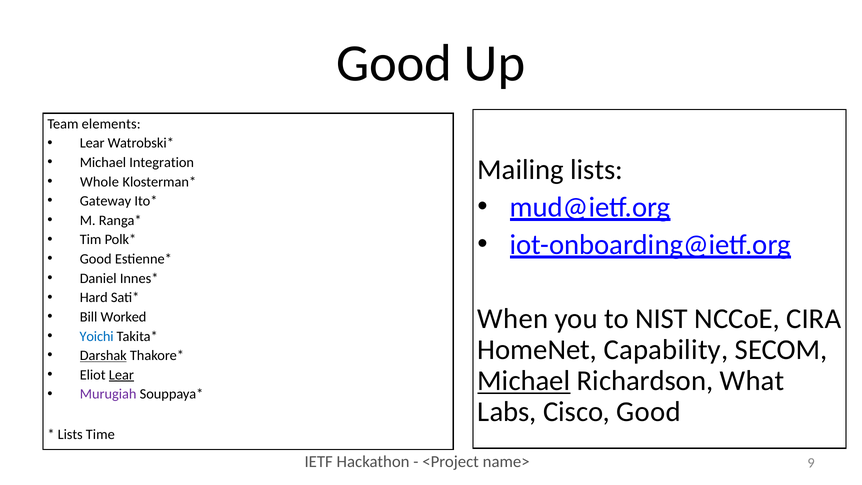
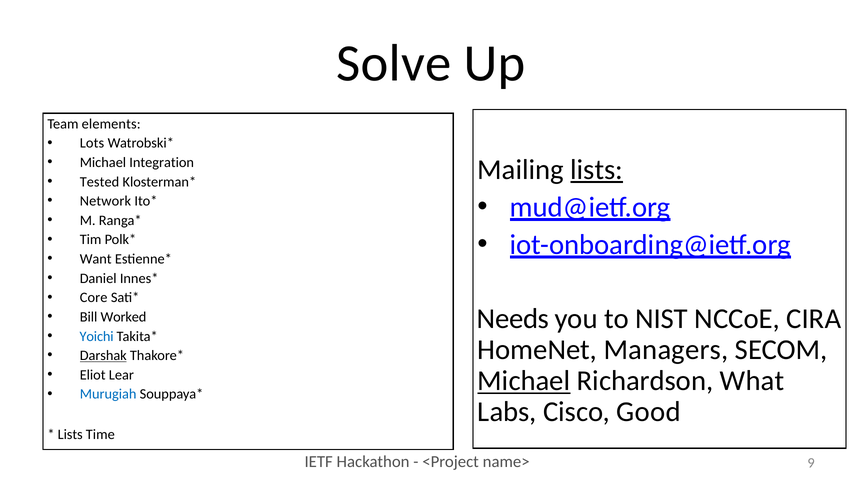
Good: Good -> Solve (394, 63)
Lear: Lear -> Lots (92, 143)
lists underline: none -> present (597, 170)
Whole: Whole -> Tested (100, 182)
Gateway: Gateway -> Network (105, 201)
Good: Good -> Want (96, 259)
Hard: Hard -> Core (94, 298)
When: When -> Needs (513, 319)
Capability: Capability -> Managers (666, 350)
Lear underline: present -> none (121, 375)
Murugiah colour: purple -> blue (108, 394)
